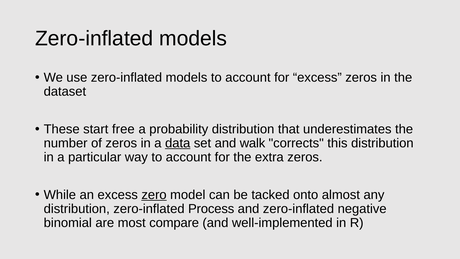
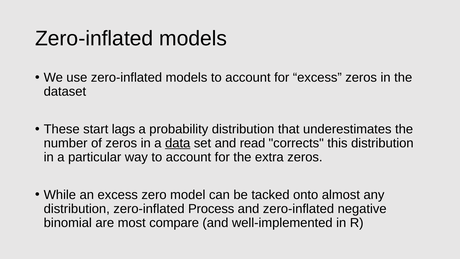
free: free -> lags (123, 129)
walk: walk -> read (253, 143)
zero underline: present -> none (154, 195)
